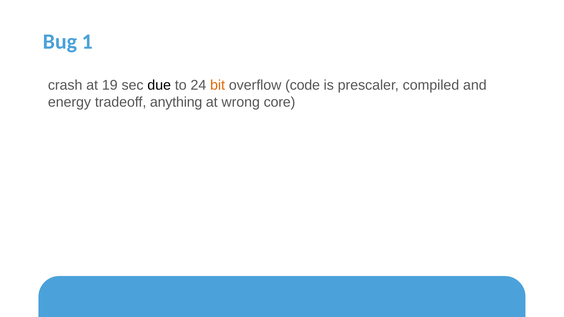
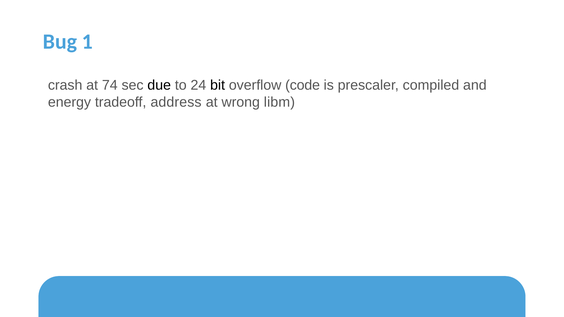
19: 19 -> 74 (110, 85)
bit colour: orange -> black (218, 85)
anything: anything -> address (176, 102)
core: core -> libm (279, 102)
